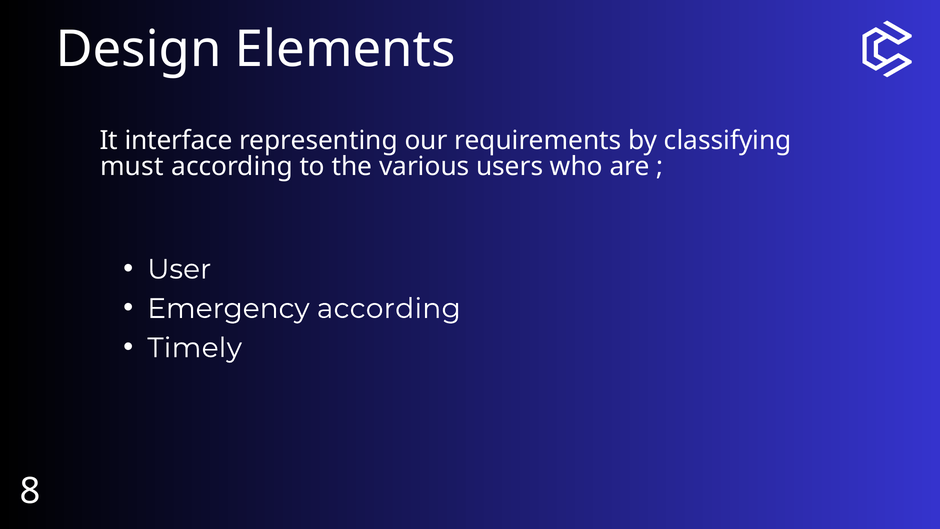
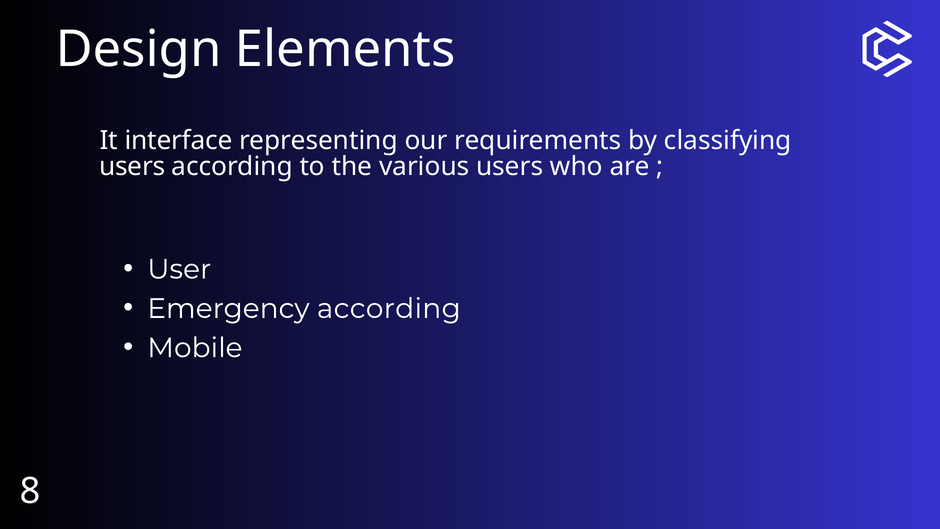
must: must -> users (132, 167)
Timely: Timely -> Mobile (195, 348)
